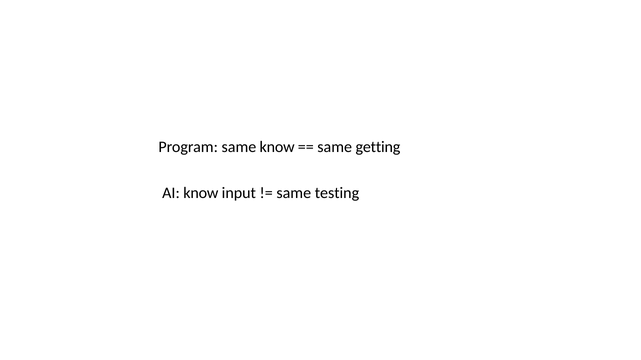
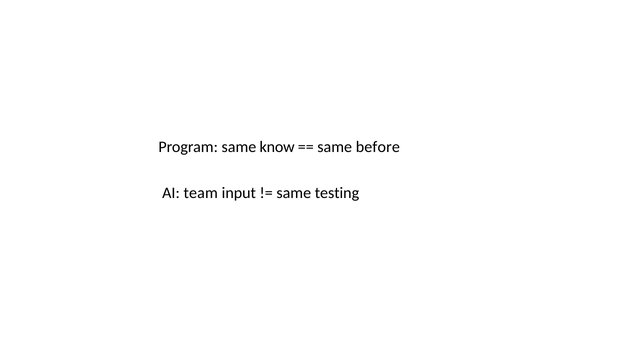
getting: getting -> before (378, 147)
AI know: know -> team (201, 193)
